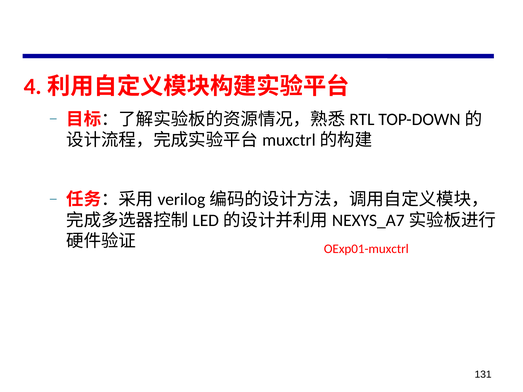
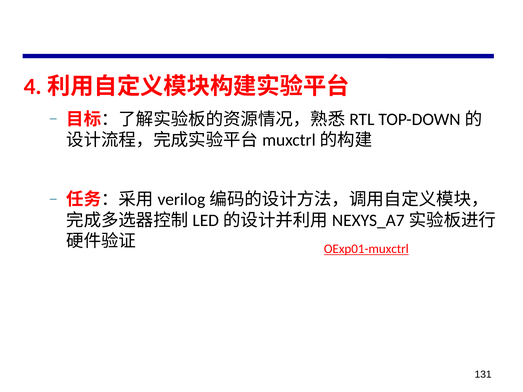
OExp01-muxctrl underline: none -> present (366, 249)
